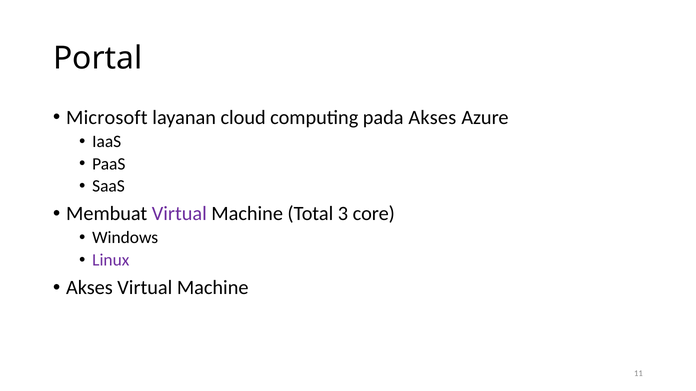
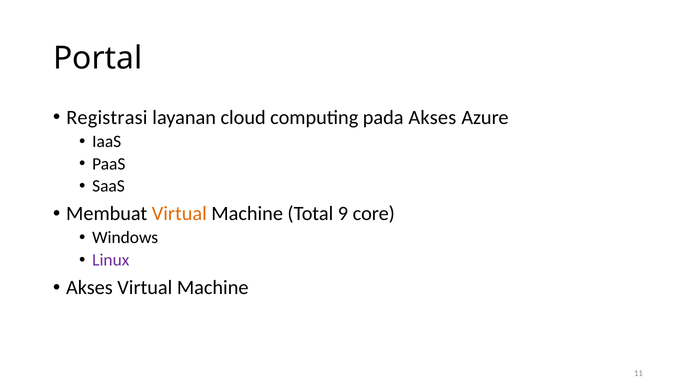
Microsoft: Microsoft -> Registrasi (107, 118)
Virtual colour: purple -> orange (179, 214)
3: 3 -> 9 (343, 214)
